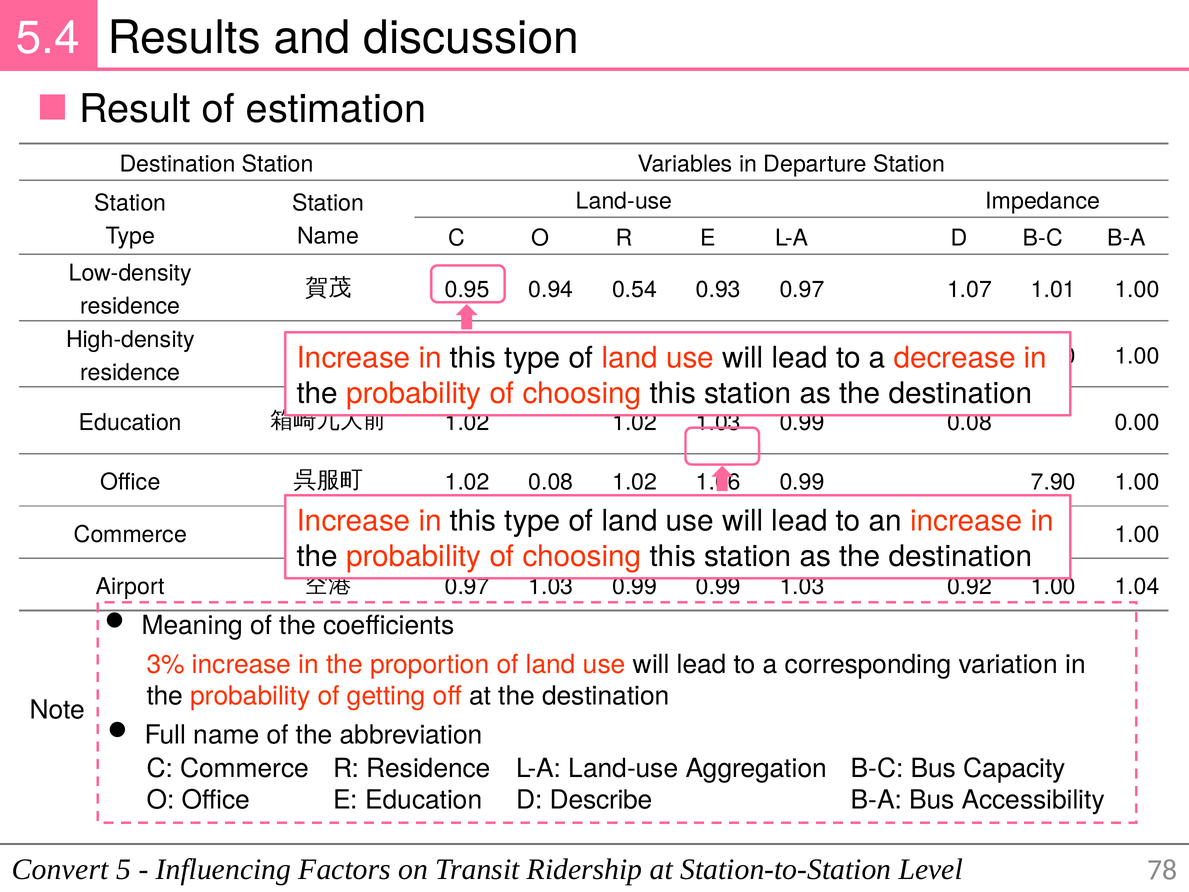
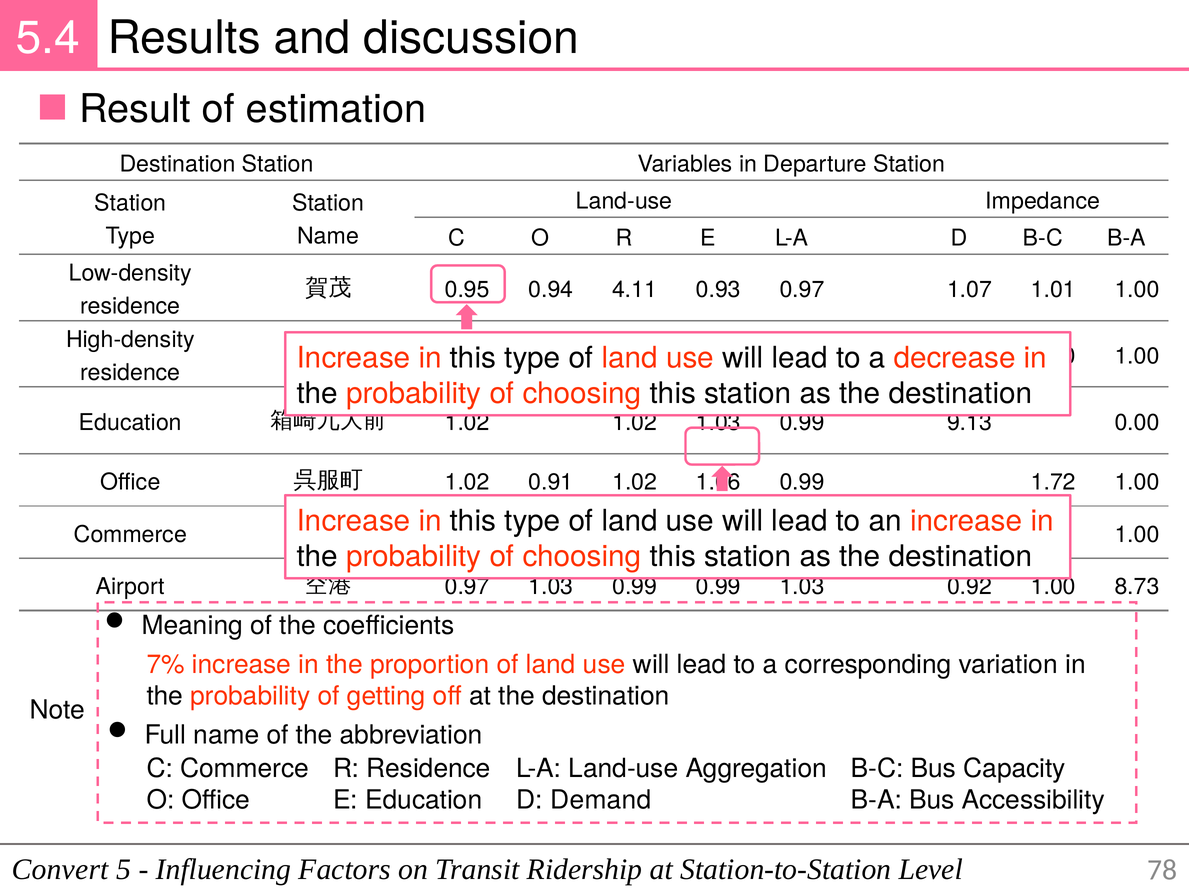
0.54: 0.54 -> 4.11 (635, 290)
0.99 0.08: 0.08 -> 9.13 (970, 422)
1.02 0.08: 0.08 -> 0.91 (551, 482)
7.90: 7.90 -> 1.72 (1053, 482)
1.04: 1.04 -> 8.73 (1137, 587)
3%: 3% -> 7% (166, 664)
Describe: Describe -> Demand (601, 800)
